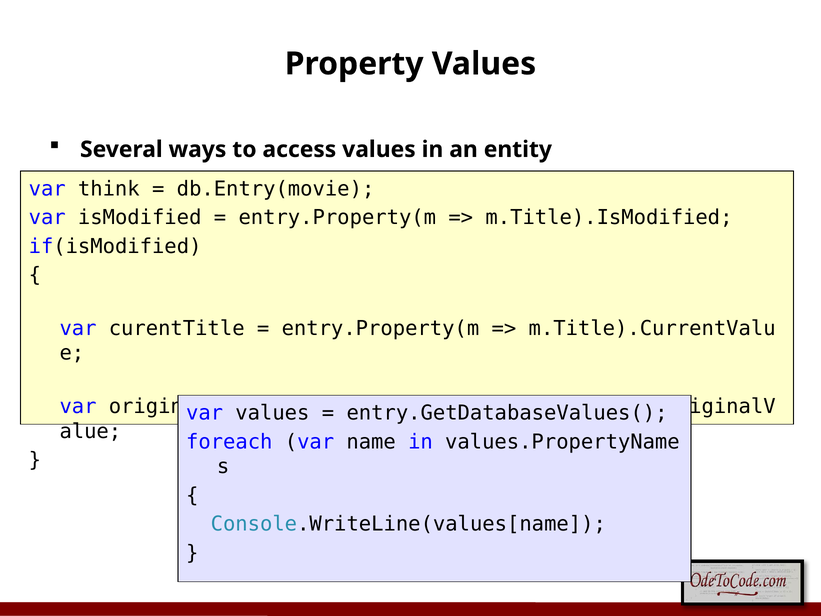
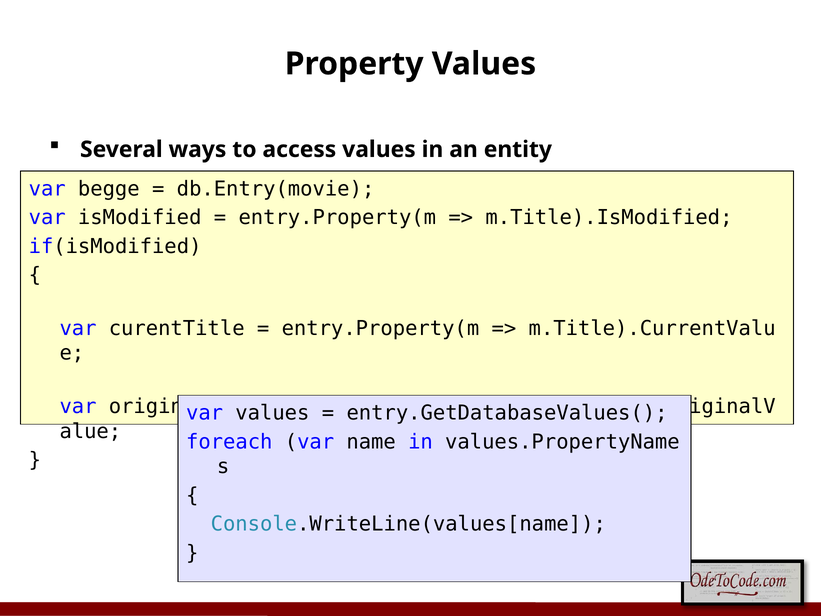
think: think -> begge (109, 189)
